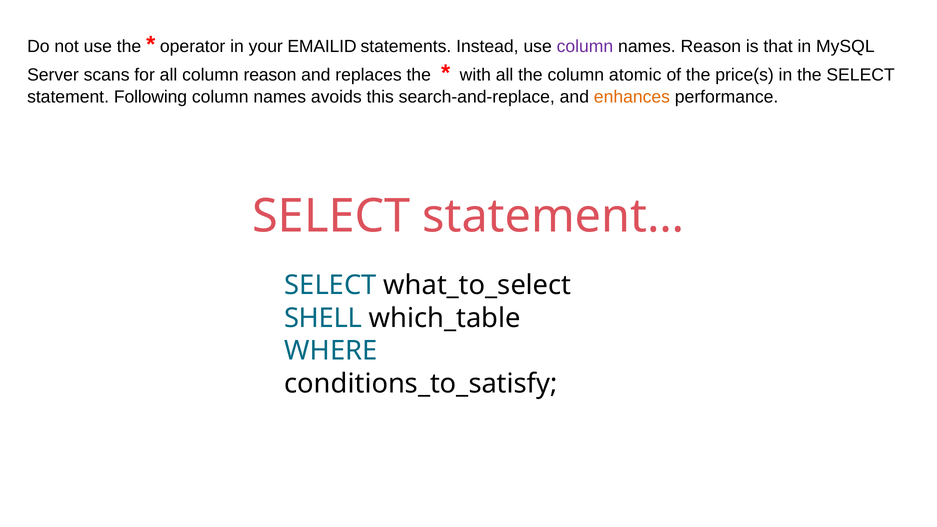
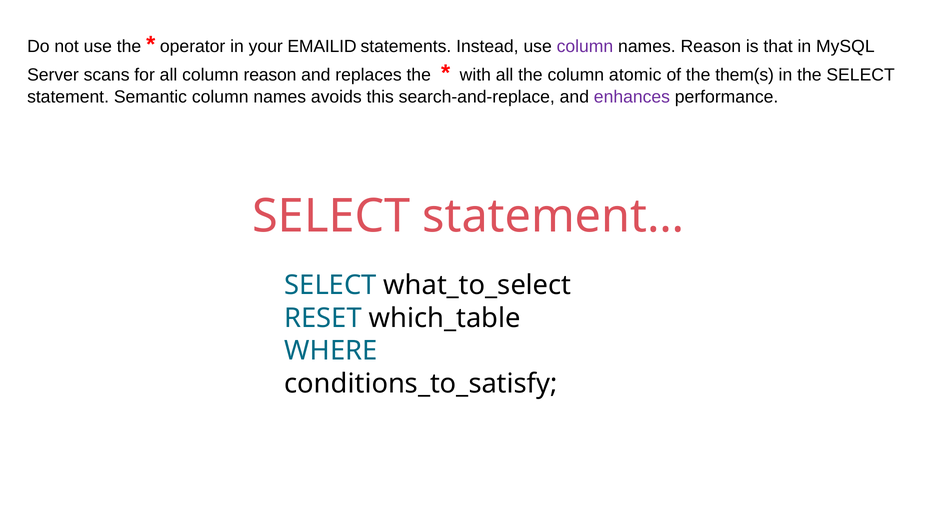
price(s: price(s -> them(s (745, 75)
Following: Following -> Semantic (150, 97)
enhances colour: orange -> purple (632, 97)
SHELL: SHELL -> RESET (323, 318)
